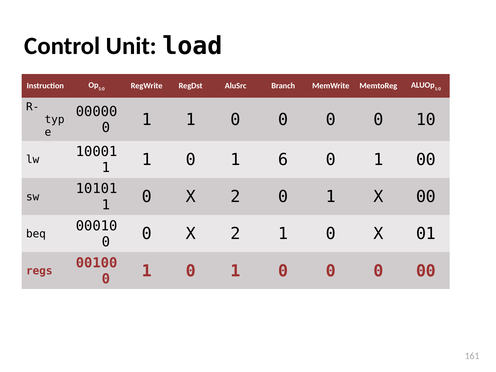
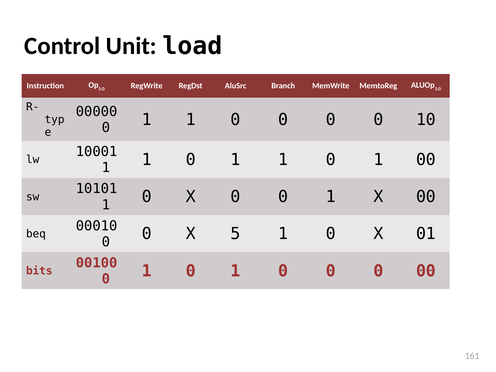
1 0 1 6: 6 -> 1 (283, 160)
1 0 X 2: 2 -> 0 (236, 197)
0 0 X 2: 2 -> 5 (236, 234)
regs: regs -> bits (39, 271)
